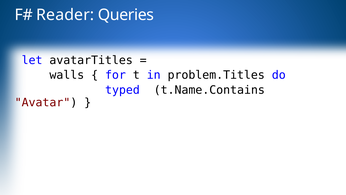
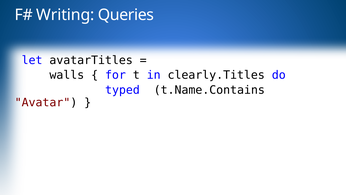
Reader: Reader -> Writing (65, 15)
problem.Titles: problem.Titles -> clearly.Titles (216, 75)
